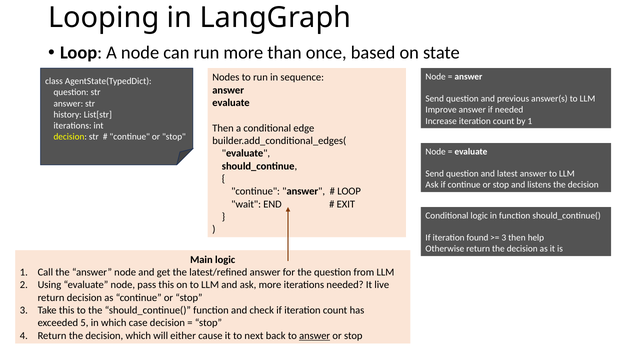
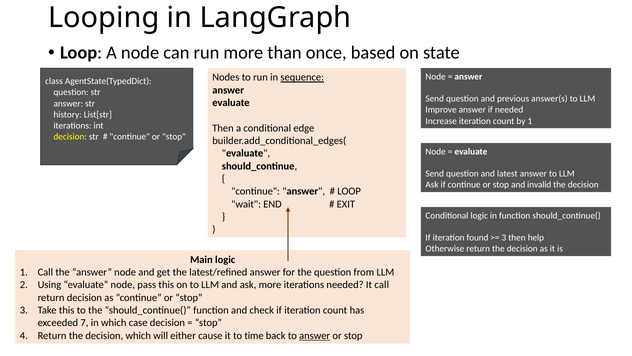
sequence underline: none -> present (302, 77)
listens: listens -> invalid (539, 185)
It live: live -> call (382, 285)
5: 5 -> 7 (84, 322)
next: next -> time (254, 335)
